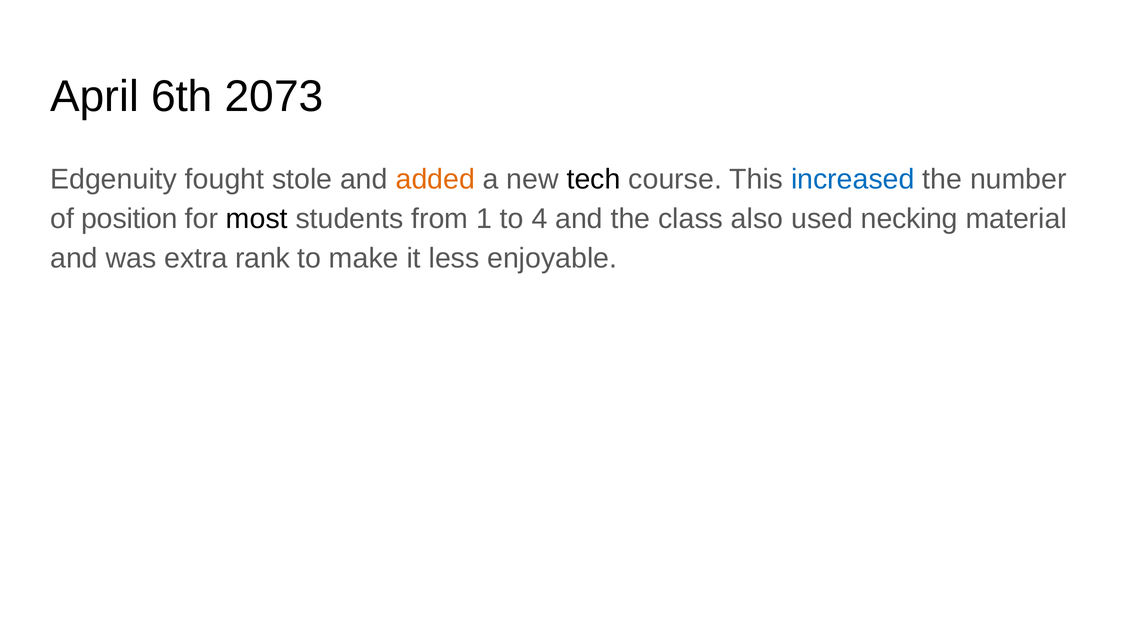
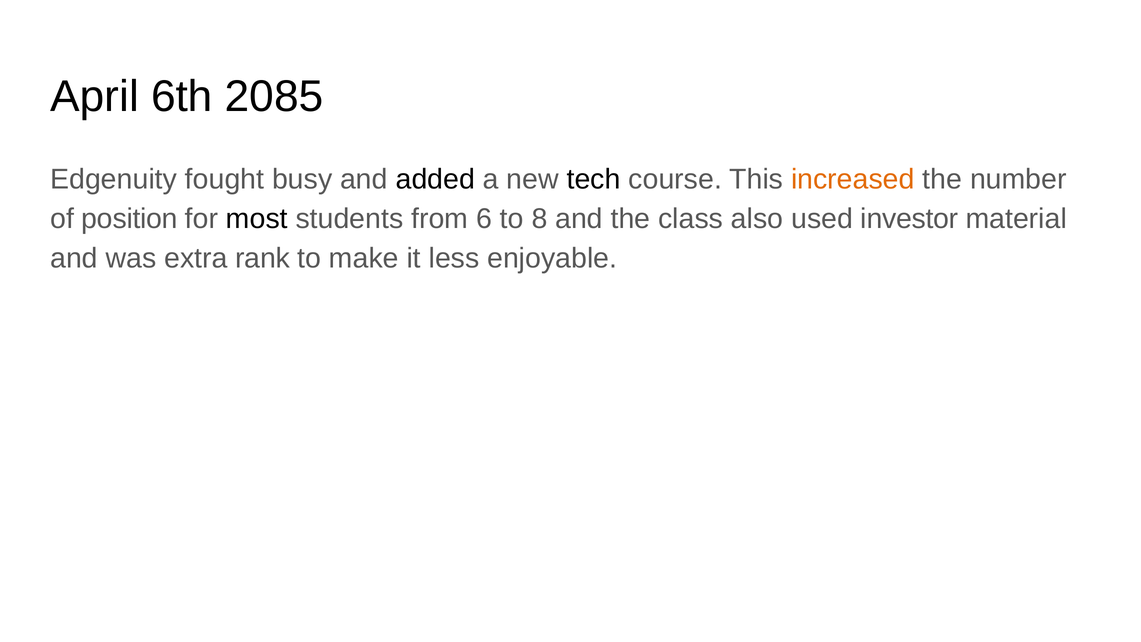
2073: 2073 -> 2085 (274, 97)
stole: stole -> busy (302, 179)
added colour: orange -> black (435, 179)
increased colour: blue -> orange (853, 179)
1: 1 -> 6 (484, 219)
4: 4 -> 8 (539, 219)
necking: necking -> investor (909, 219)
